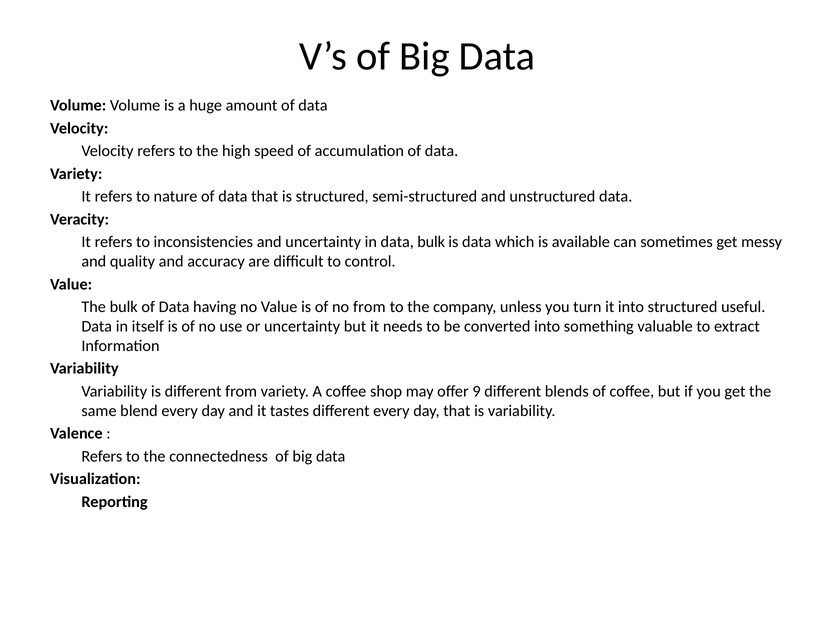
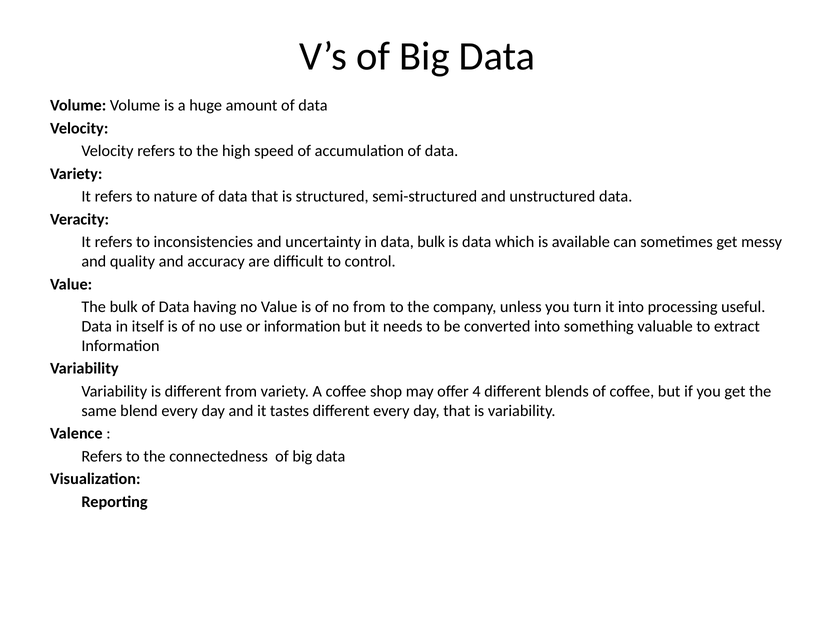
into structured: structured -> processing (683, 307)
or uncertainty: uncertainty -> information (302, 327)
9: 9 -> 4 (477, 391)
